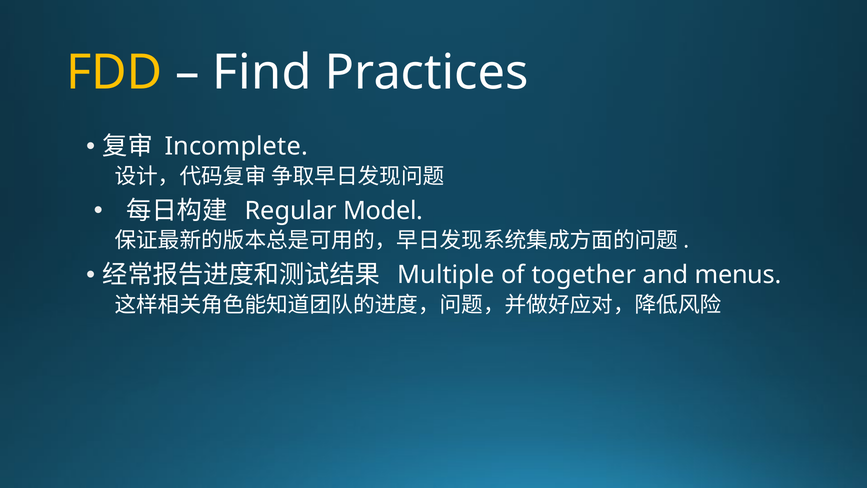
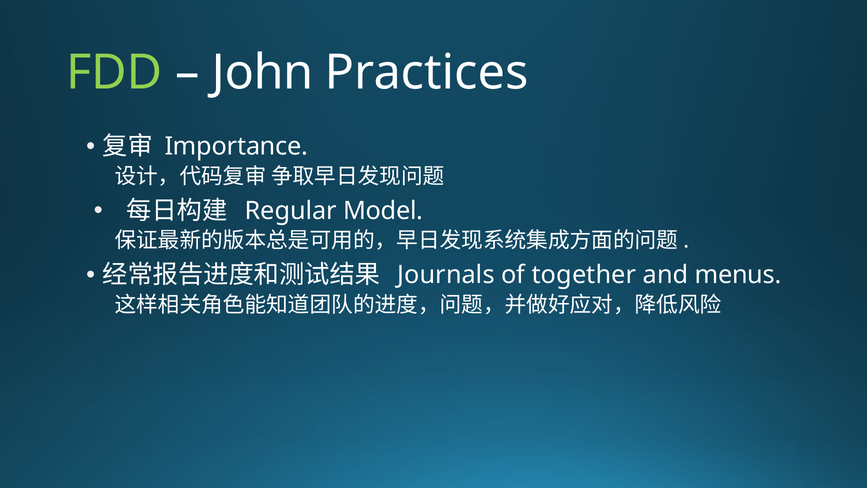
FDD colour: yellow -> light green (114, 73)
Find: Find -> John (263, 73)
Incomplete: Incomplete -> Importance (236, 147)
Multiple: Multiple -> Journals (446, 275)
